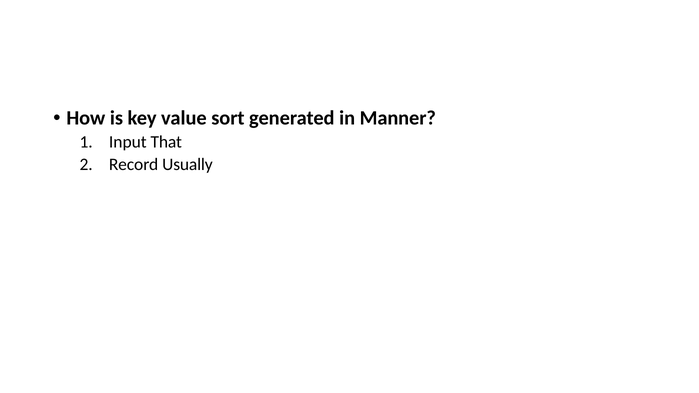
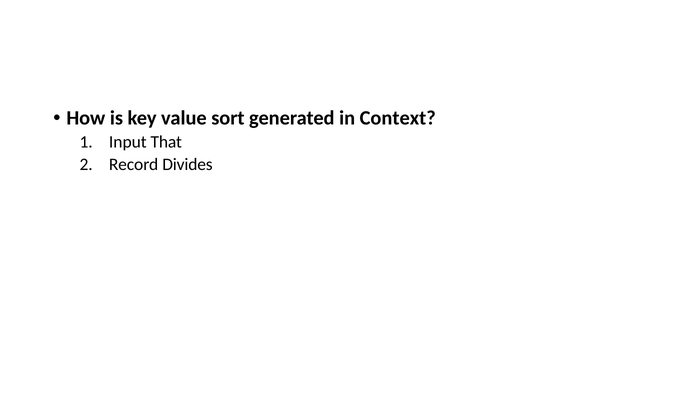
Manner: Manner -> Context (398, 118)
Usually: Usually -> Divides (187, 165)
